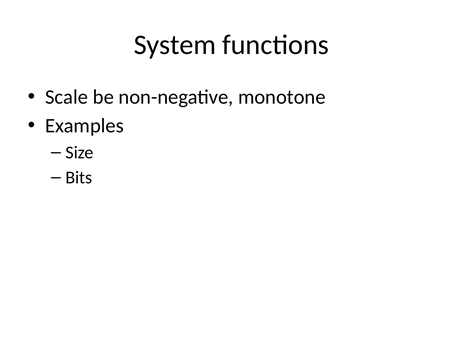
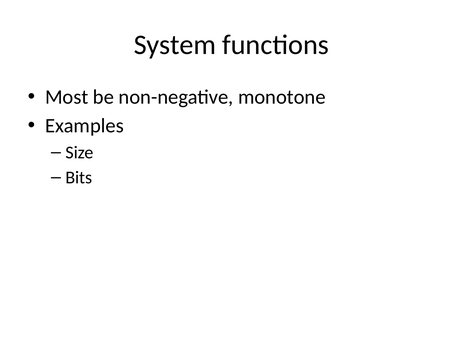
Scale: Scale -> Most (67, 97)
